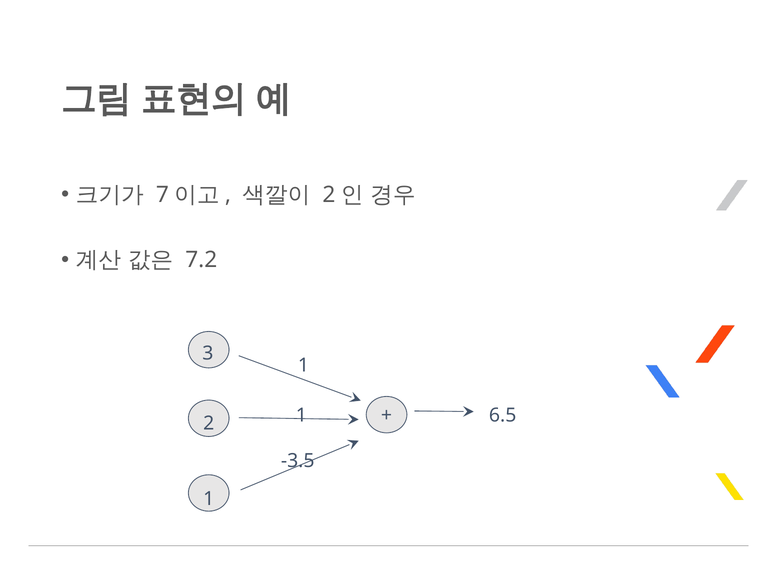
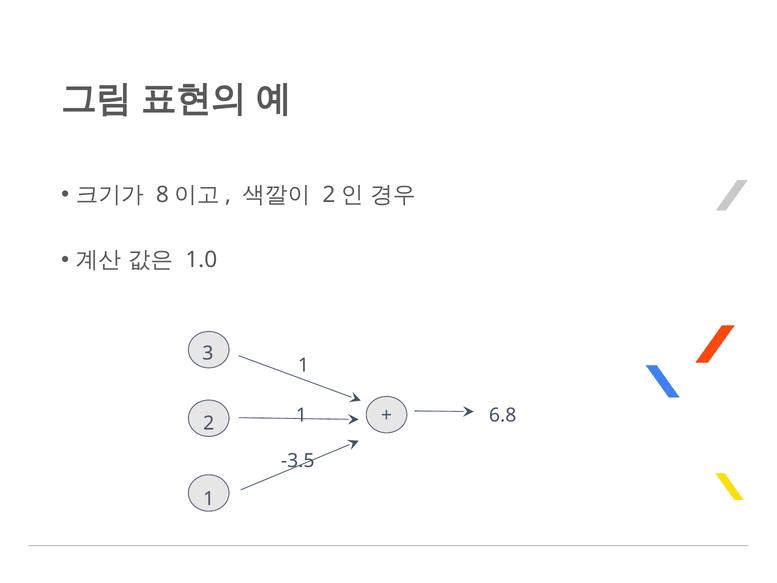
7: 7 -> 8 (162, 195)
7.2: 7.2 -> 1.0 (201, 260)
6.5: 6.5 -> 6.8 (503, 415)
